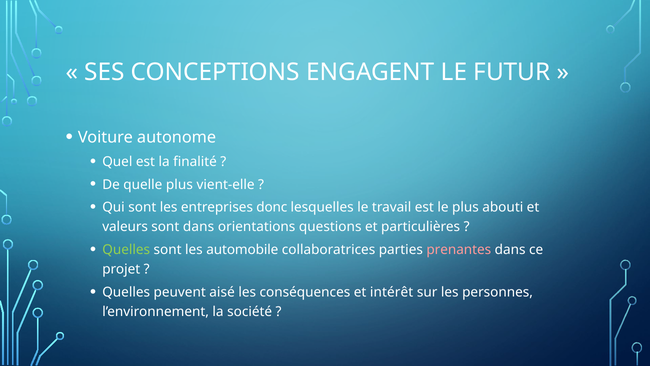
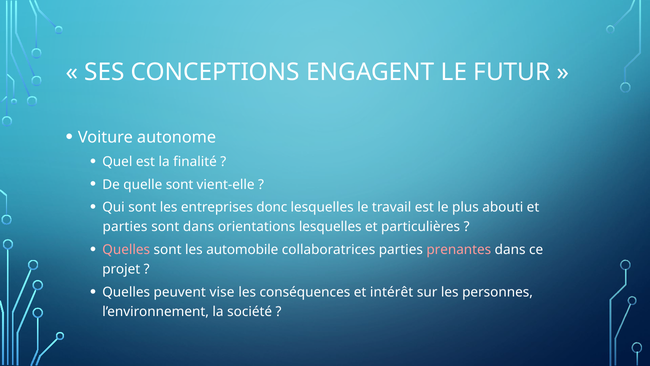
quelle plus: plus -> sont (180, 184)
valeurs: valeurs -> parties (125, 227)
orientations questions: questions -> lesquelles (330, 227)
Quelles colour: light green -> pink (126, 250)
aisé: aisé -> vise (222, 292)
